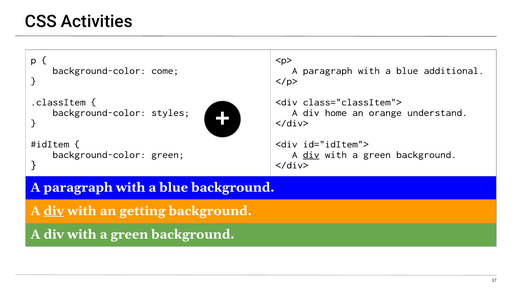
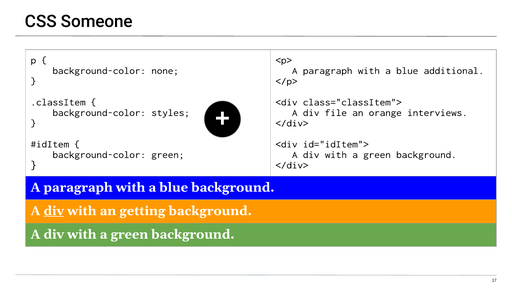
Activities: Activities -> Someone (97, 22)
come: come -> none (165, 71)
home: home -> file (336, 113)
understand: understand -> interviews (437, 113)
div underline: present -> none (311, 155)
